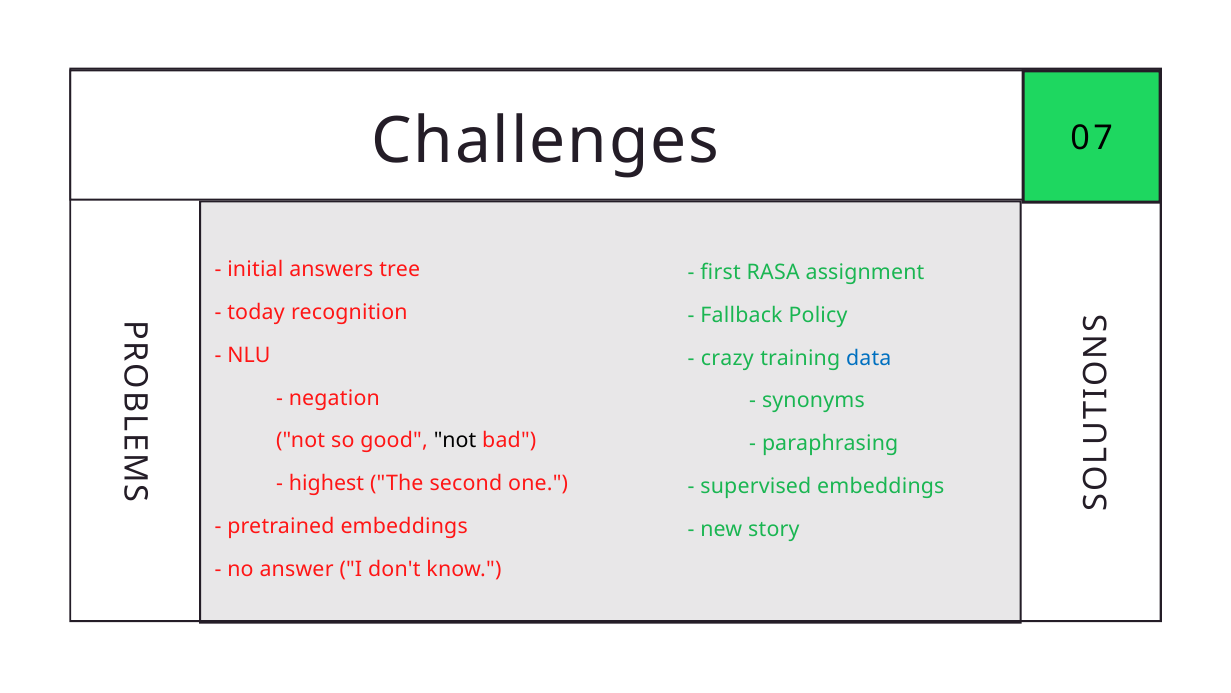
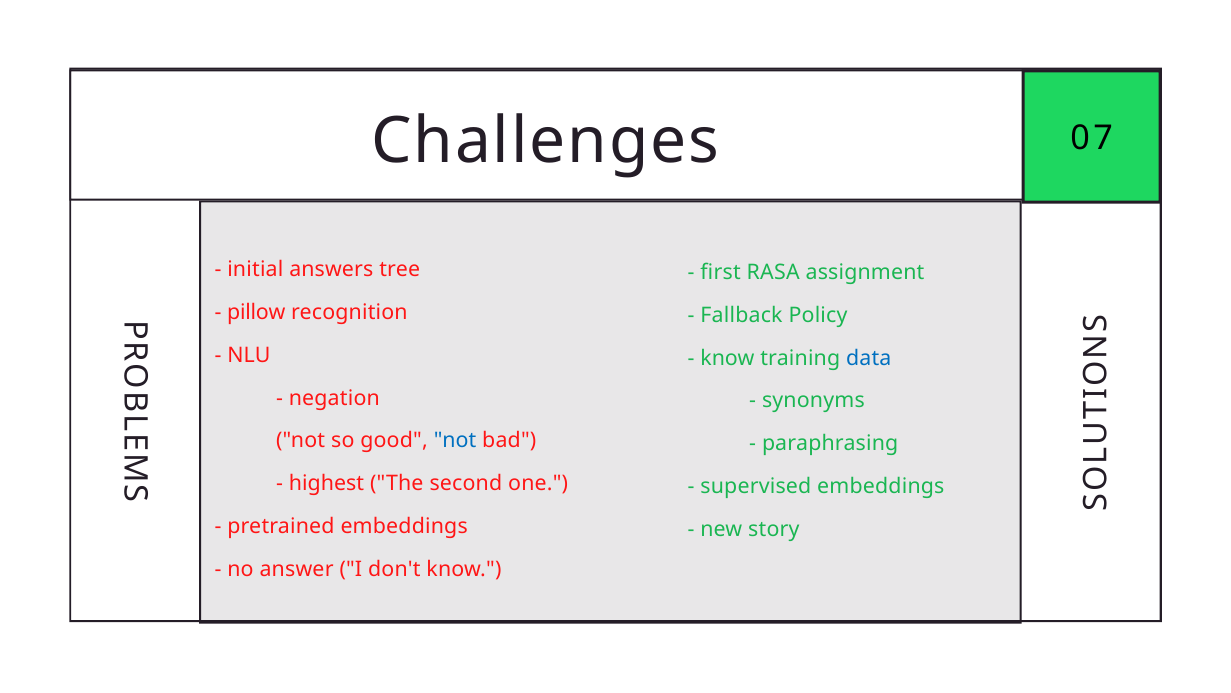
today: today -> pillow (256, 312)
crazy: crazy -> know (727, 358)
not colour: black -> blue (455, 440)
